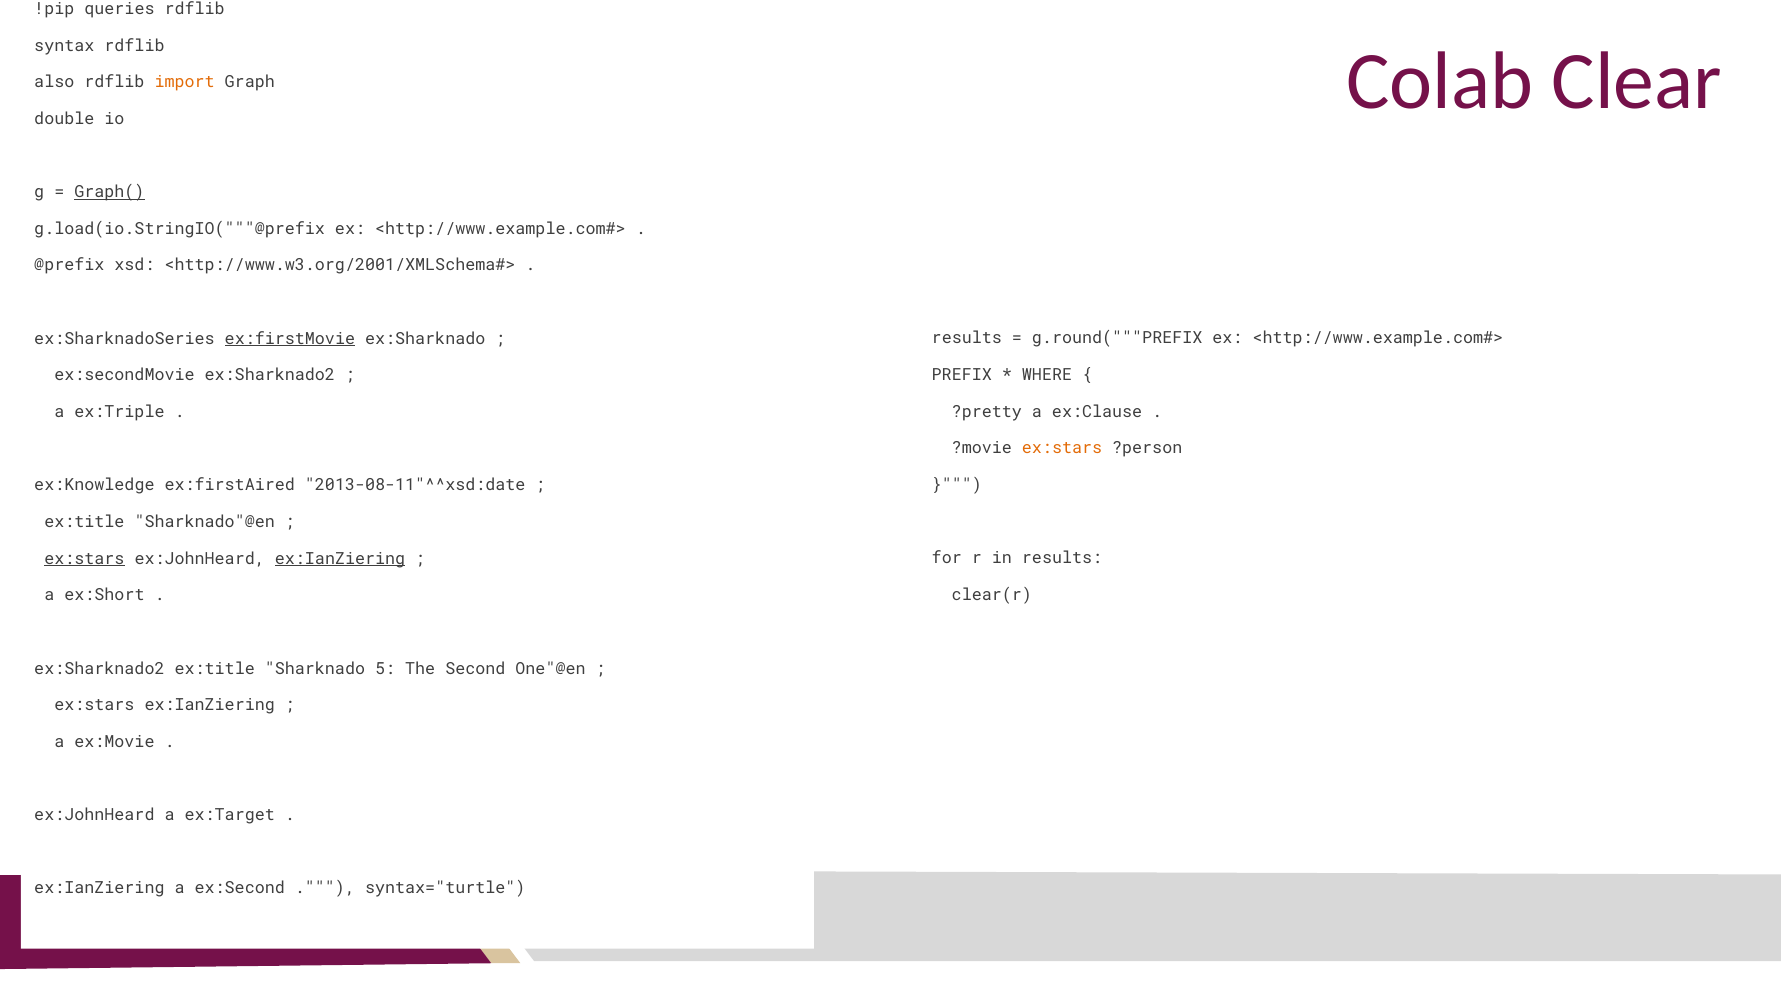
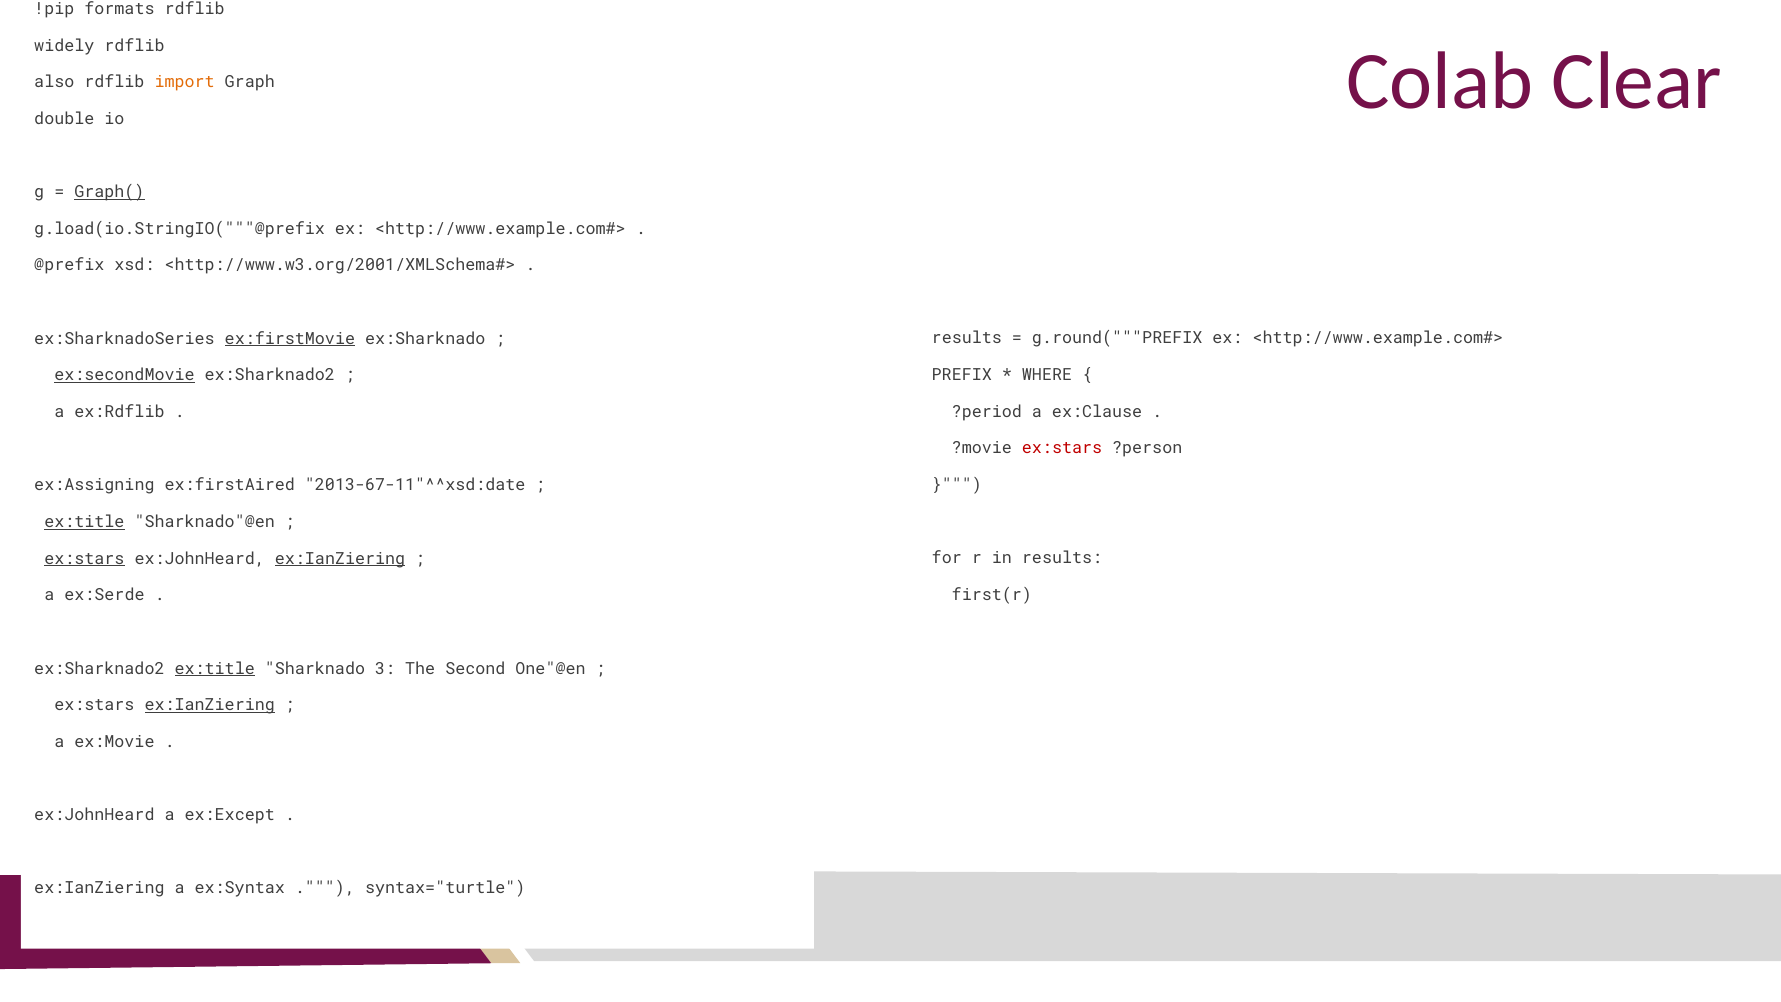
queries: queries -> formats (119, 9)
syntax: syntax -> widely (64, 45)
ex:secondMovie underline: none -> present (124, 375)
?pretty: ?pretty -> ?period (987, 411)
ex:Triple: ex:Triple -> ex:Rdflib (119, 412)
ex:stars colour: orange -> red (1062, 448)
ex:Knowledge: ex:Knowledge -> ex:Assigning (94, 485)
2013-08-11"^^xsd:date: 2013-08-11"^^xsd:date -> 2013-67-11"^^xsd:date (415, 485)
ex:title underline: none -> present (84, 522)
clear(r: clear(r -> first(r (992, 595)
ex:Short: ex:Short -> ex:Serde (104, 595)
ex:title underline: none -> present (215, 668)
5: 5 -> 3 (385, 668)
ex:IanZiering underline: none -> present (210, 705)
ex:Target: ex:Target -> ex:Except (230, 815)
ex:Second: ex:Second -> ex:Syntax (240, 888)
